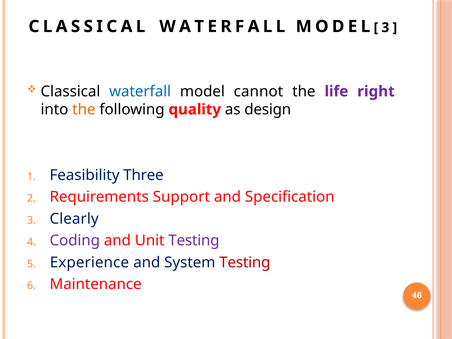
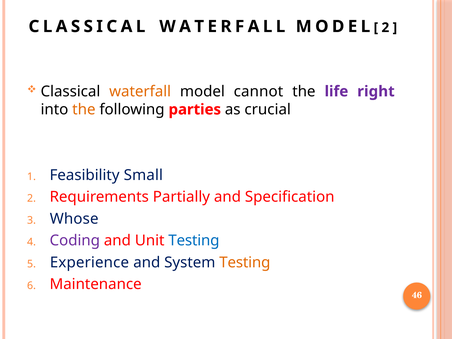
3: 3 -> 2 (385, 28)
waterfall colour: blue -> orange (140, 91)
quality: quality -> parties (195, 110)
design: design -> crucial (268, 110)
Three: Three -> Small (143, 175)
Support: Support -> Partially (181, 197)
Clearly: Clearly -> Whose (74, 219)
Testing colour: purple -> blue (194, 241)
Testing colour: red -> orange (245, 262)
